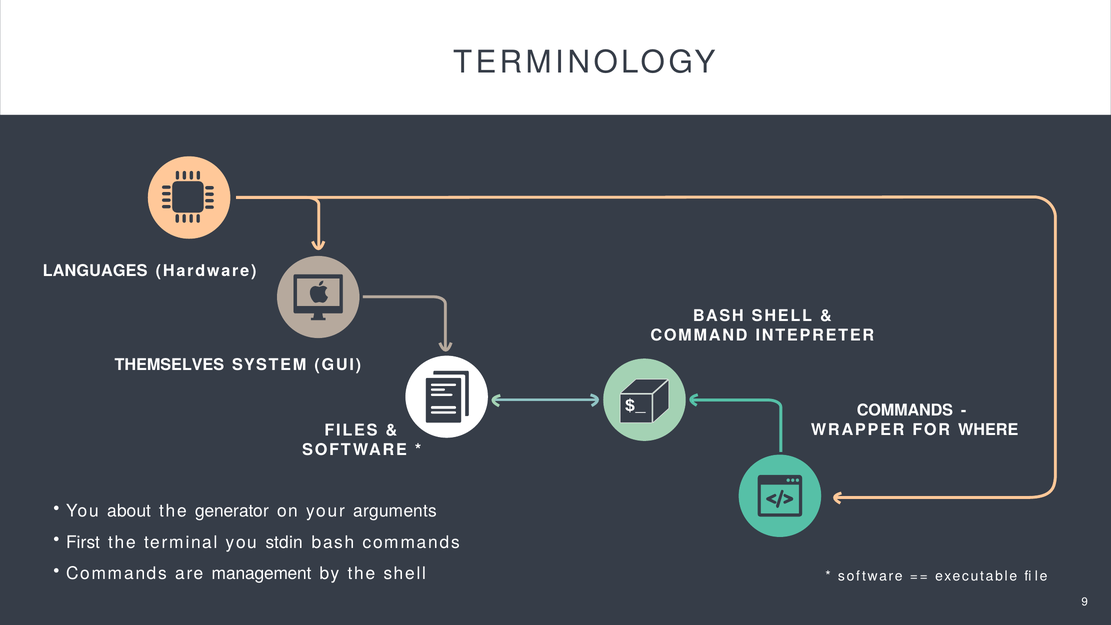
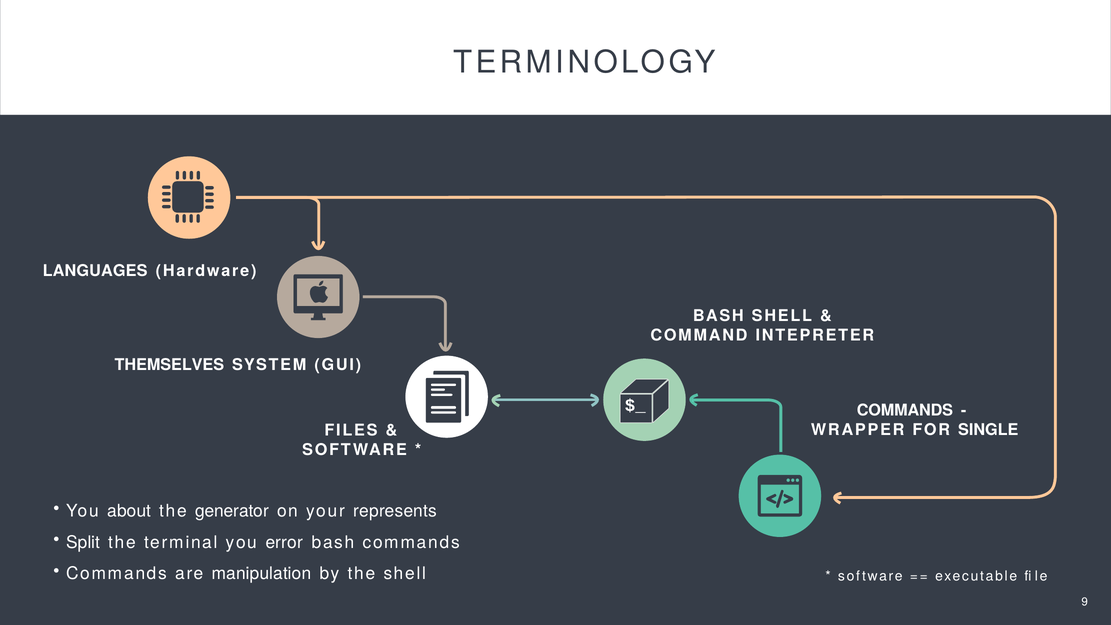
WHERE: WHERE -> SINGLE (988, 430)
arguments: arguments -> represents (395, 511)
First: First -> Split (83, 543)
stdin: stdin -> error (284, 543)
management: management -> manipulation (262, 574)
